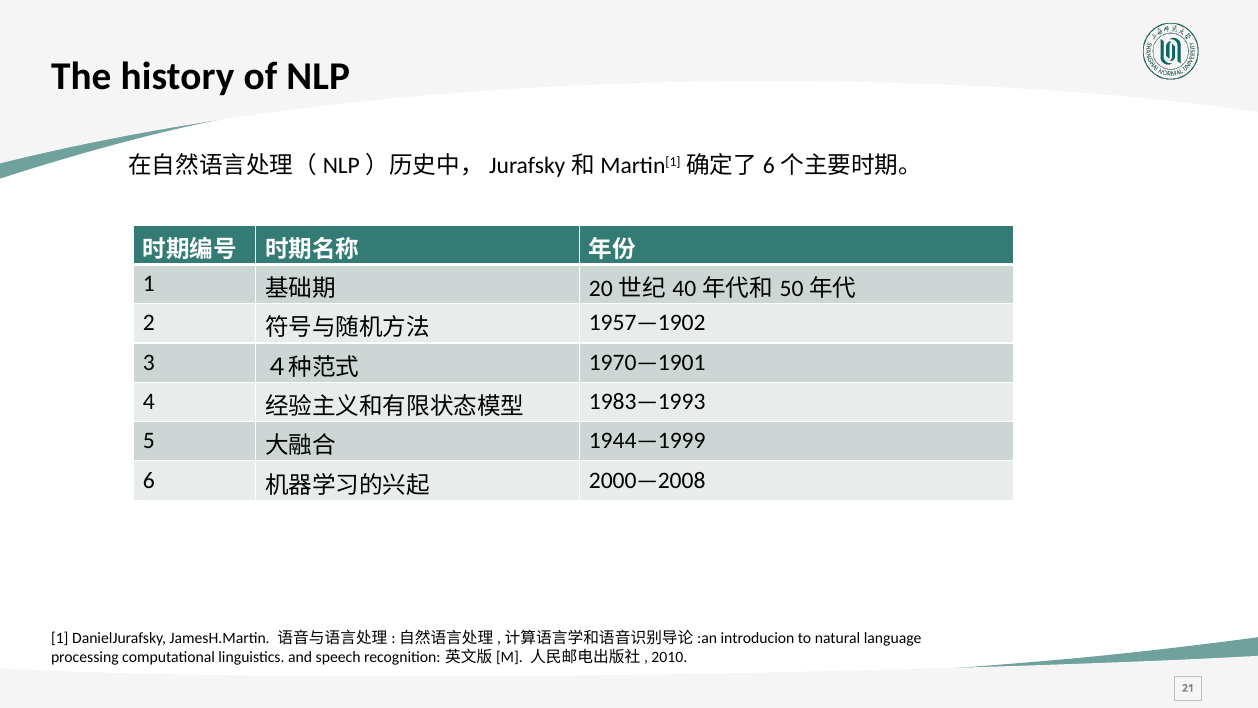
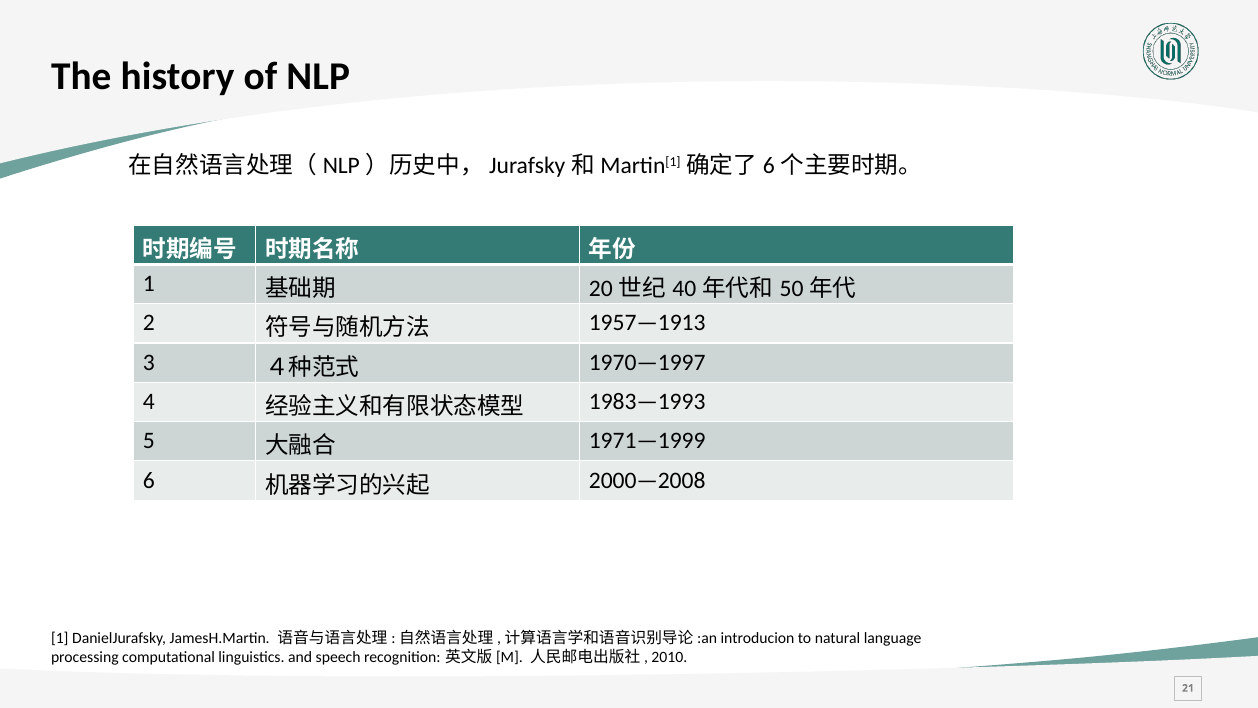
1957—1902: 1957—1902 -> 1957—1913 (647, 323)
1970—1901: 1970—1901 -> 1970—1997 (647, 362)
1944—1999: 1944—1999 -> 1971—1999 (647, 441)
